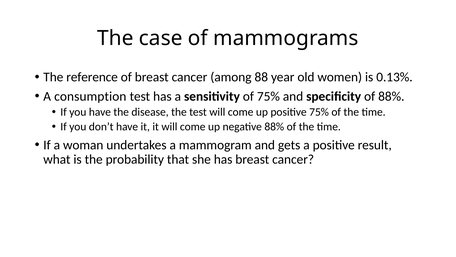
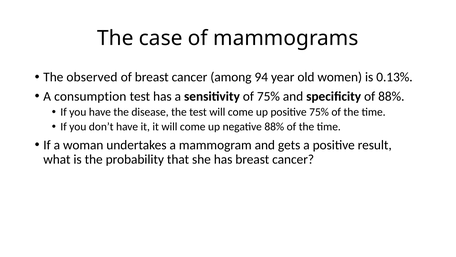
reference: reference -> observed (92, 77)
88: 88 -> 94 (261, 77)
